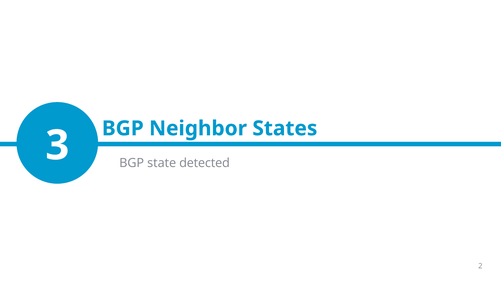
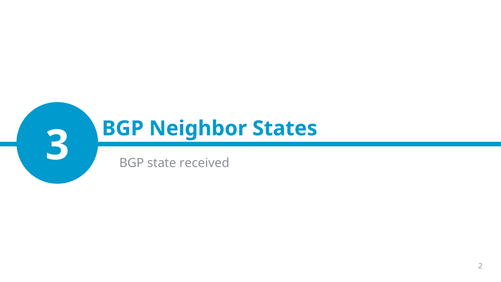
detected: detected -> received (204, 163)
